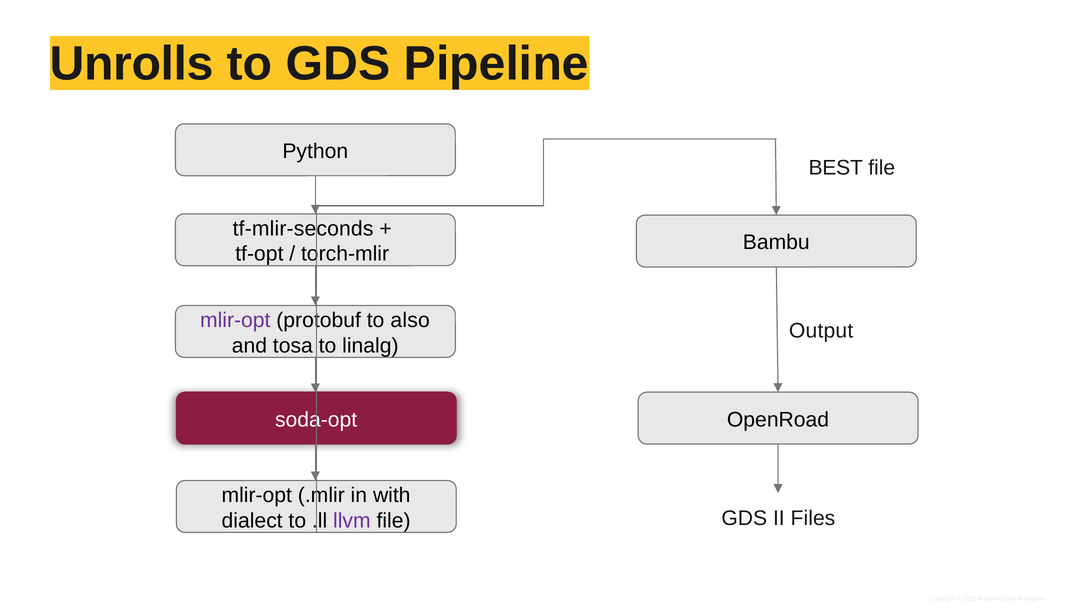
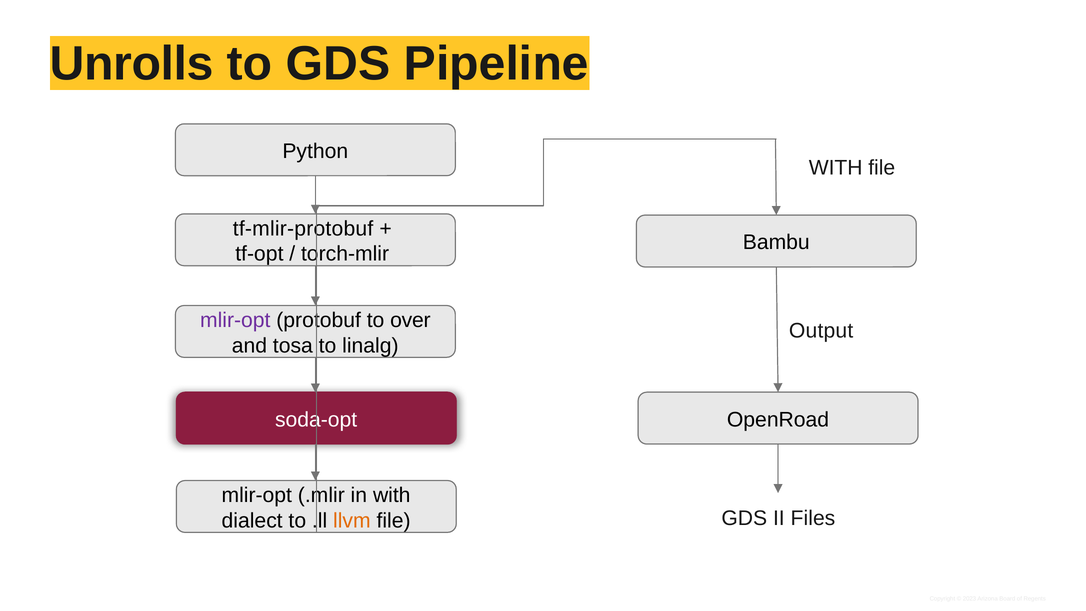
BEST: BEST -> WITH (836, 168)
tf-mlir-seconds: tf-mlir-seconds -> tf-mlir-protobuf (303, 229)
also: also -> over (410, 320)
llvm colour: purple -> orange (352, 521)
